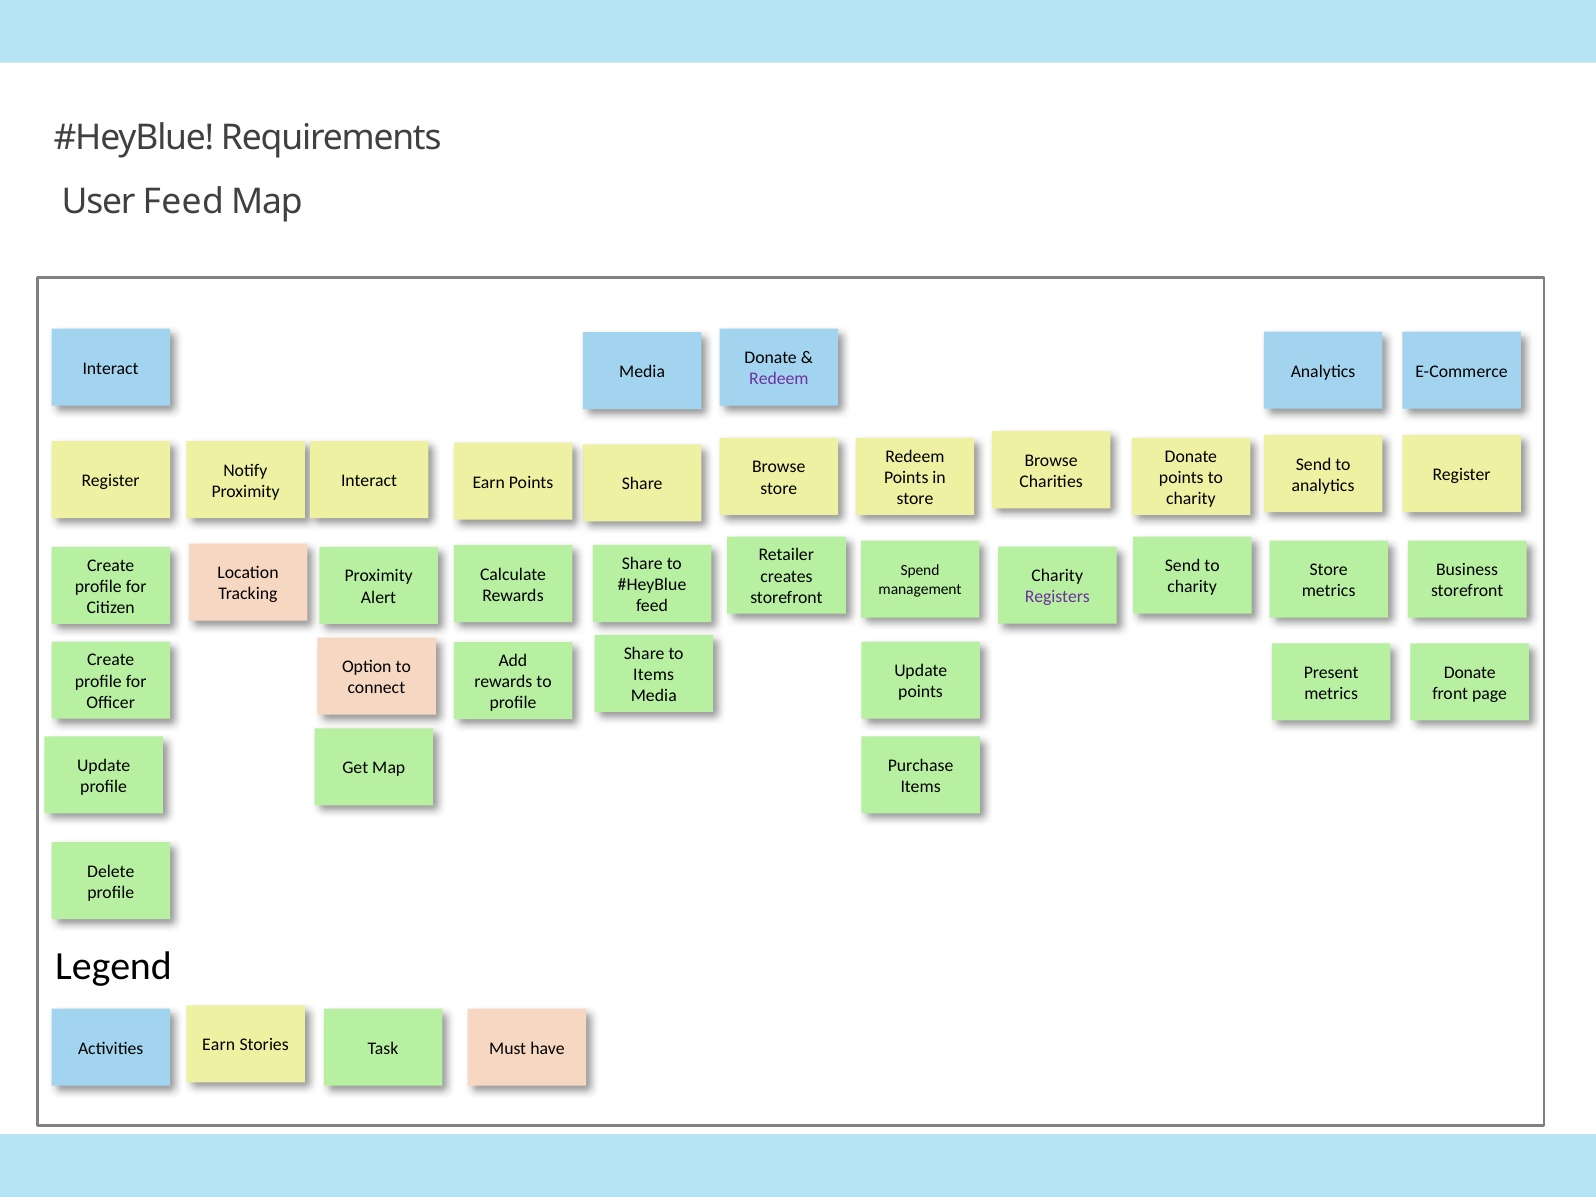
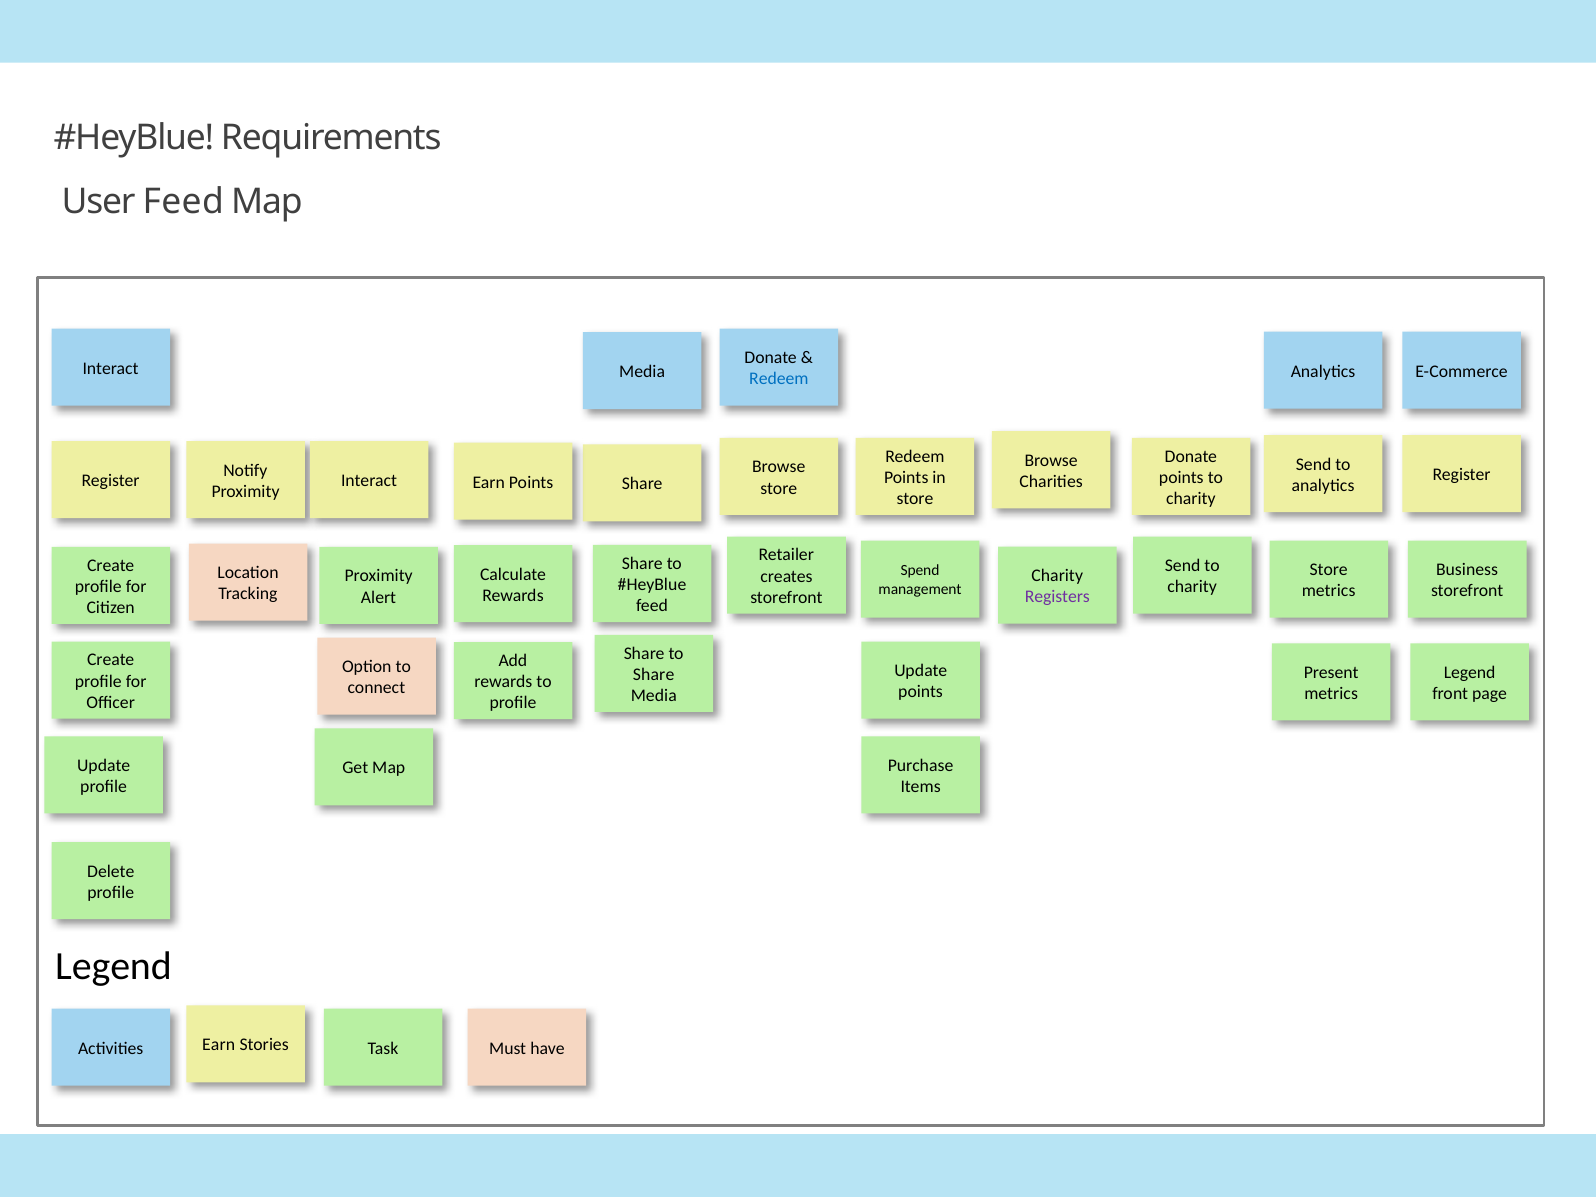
Redeem colour: purple -> blue (779, 379)
Donate: Donate -> Legend (1470, 673)
Items: Items -> Share (654, 675)
